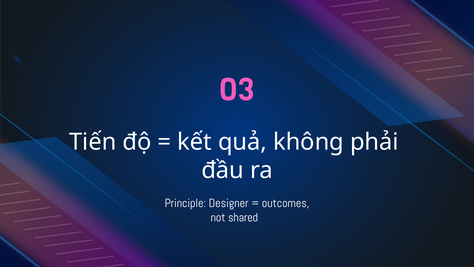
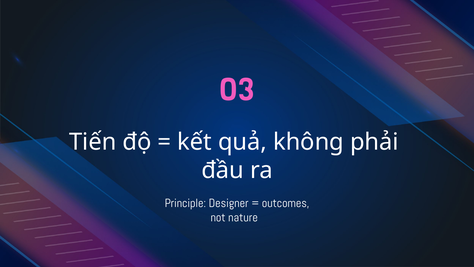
shared: shared -> nature (243, 217)
